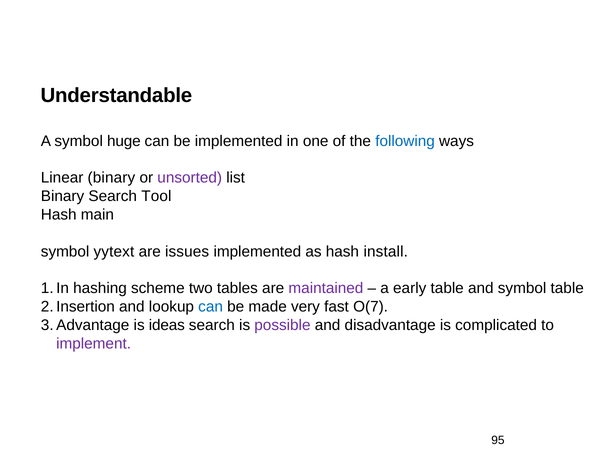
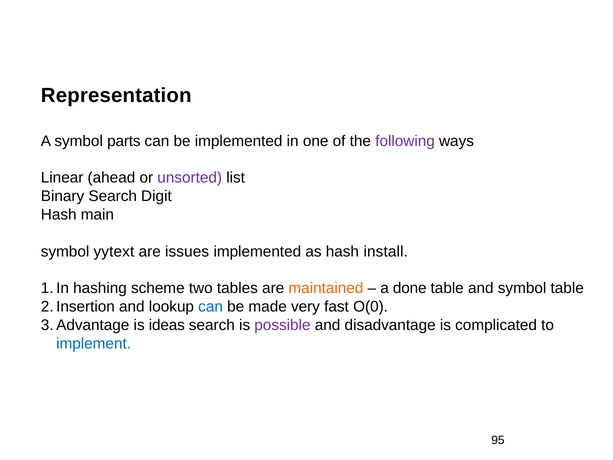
Understandable: Understandable -> Representation (116, 95)
huge: huge -> parts (124, 141)
following colour: blue -> purple (405, 141)
Linear binary: binary -> ahead (111, 178)
Tool: Tool -> Digit (156, 196)
maintained colour: purple -> orange (326, 288)
early: early -> done (410, 288)
O(7: O(7 -> O(0 (371, 307)
implement colour: purple -> blue (94, 343)
